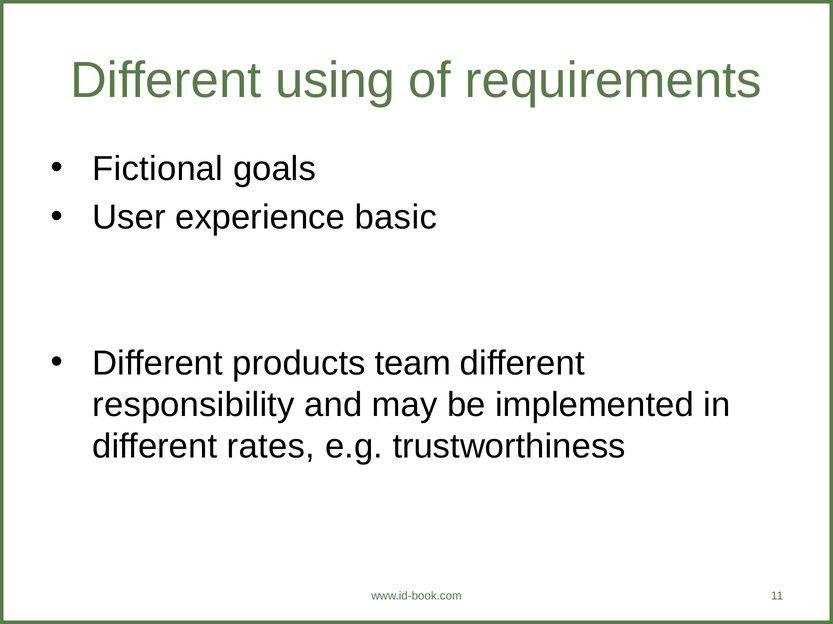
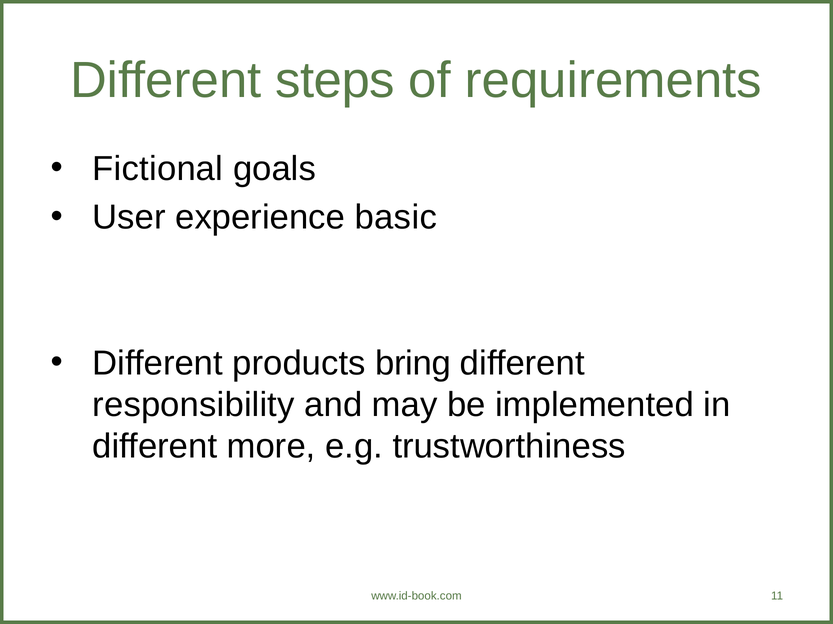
using: using -> steps (335, 81)
team: team -> bring (413, 364)
rates: rates -> more (271, 447)
